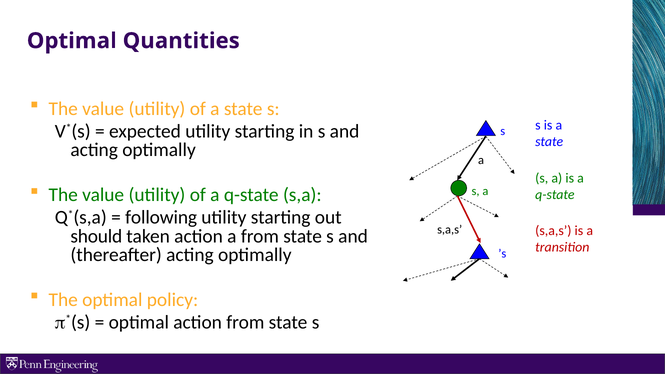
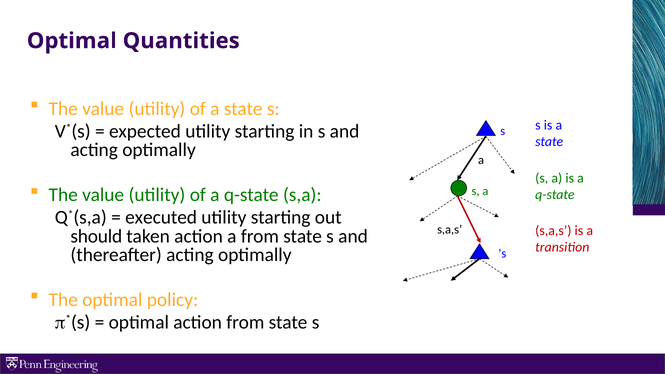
following: following -> executed (161, 218)
